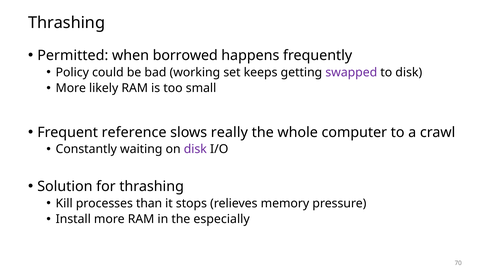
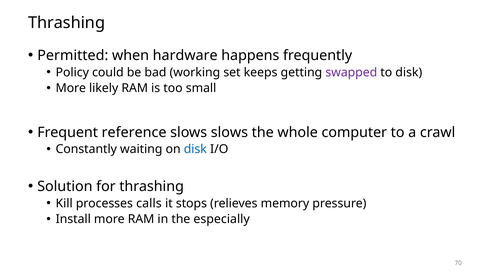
borrowed: borrowed -> hardware (185, 55)
slows really: really -> slows (229, 132)
disk colour: purple -> blue (195, 149)
than: than -> calls (149, 203)
